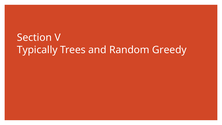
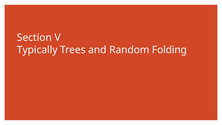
Greedy: Greedy -> Folding (169, 50)
